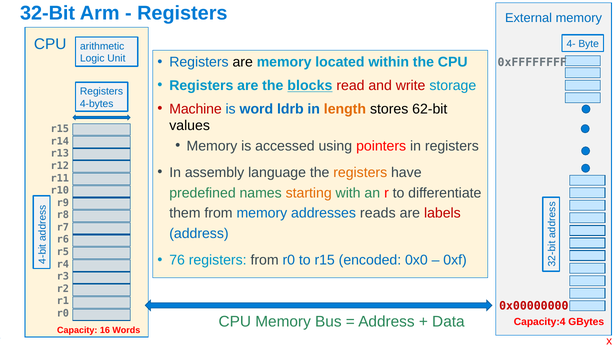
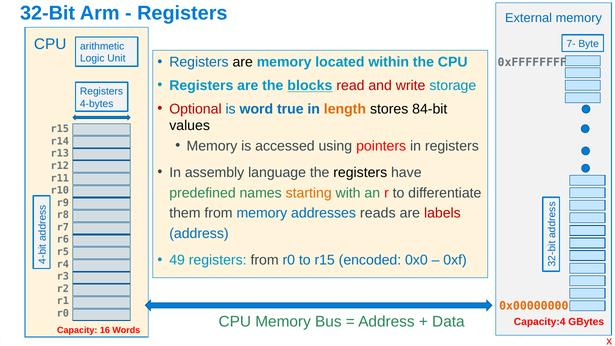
4-: 4- -> 7- (571, 44)
Machine: Machine -> Optional (195, 109)
ldrb: ldrb -> true (290, 109)
62-bit: 62-bit -> 84-bit (430, 109)
registers colour: orange -> black (360, 173)
76: 76 -> 49 (177, 260)
0x00000000 colour: red -> orange (534, 306)
